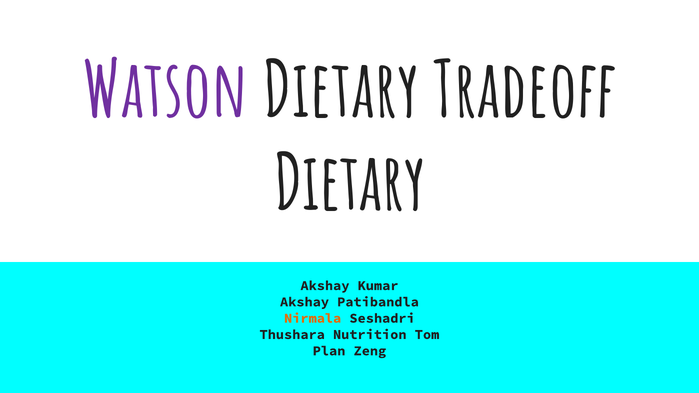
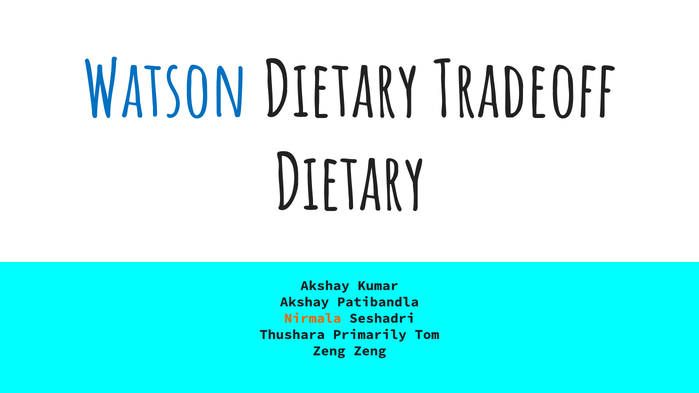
Watson colour: purple -> blue (166, 92)
Nutrition: Nutrition -> Primarily (370, 335)
Plan: Plan -> Zeng (329, 351)
